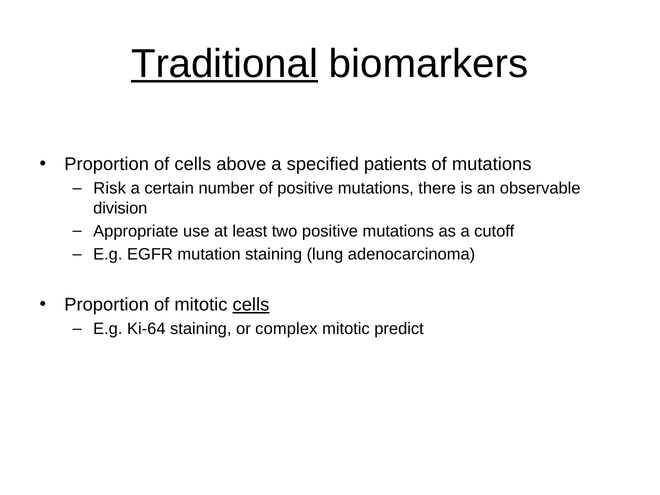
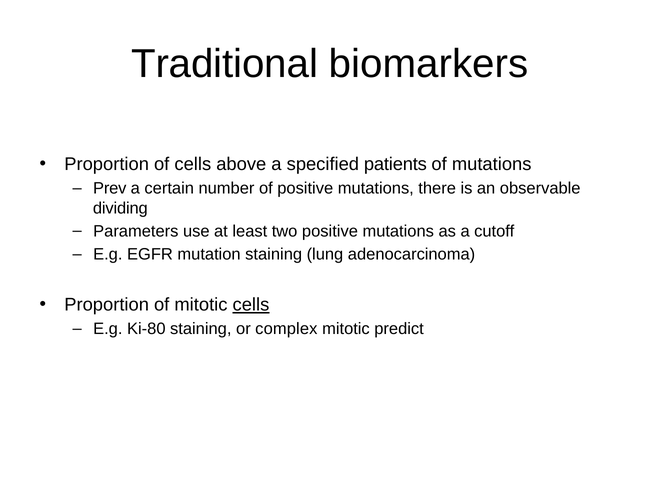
Traditional underline: present -> none (225, 64)
Risk: Risk -> Prev (110, 188)
division: division -> dividing (120, 208)
Appropriate: Appropriate -> Parameters (136, 231)
Ki-64: Ki-64 -> Ki-80 (146, 329)
